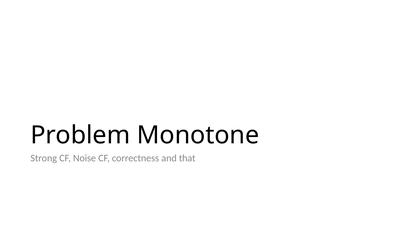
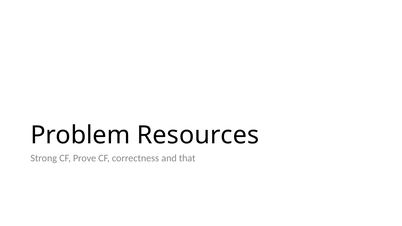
Monotone: Monotone -> Resources (198, 135)
Noise: Noise -> Prove (85, 158)
